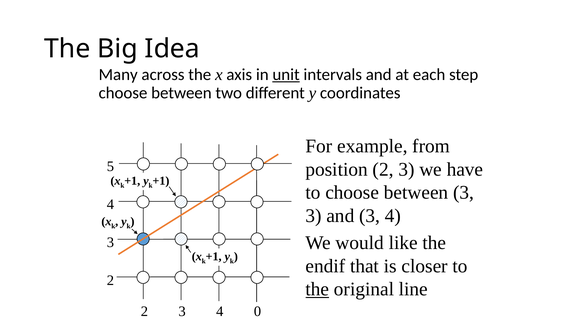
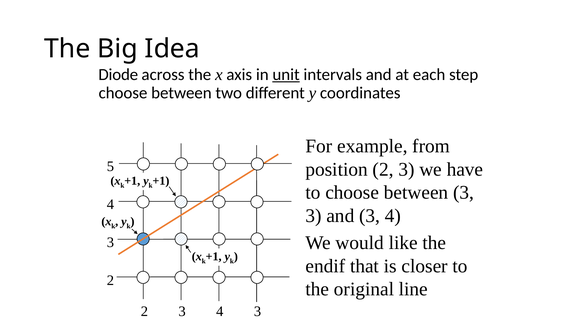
Many: Many -> Diode (118, 75)
the underline: present -> none (317, 289)
3 4 0: 0 -> 3 (258, 312)
